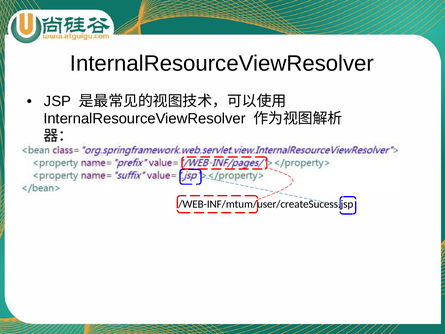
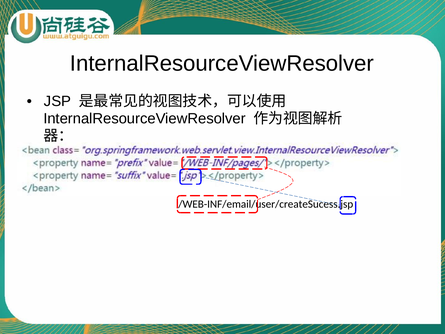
/WEB-INF/mtum/user/createSucess.jsp: /WEB-INF/mtum/user/createSucess.jsp -> /WEB-INF/email/user/createSucess.jsp (266, 204)
